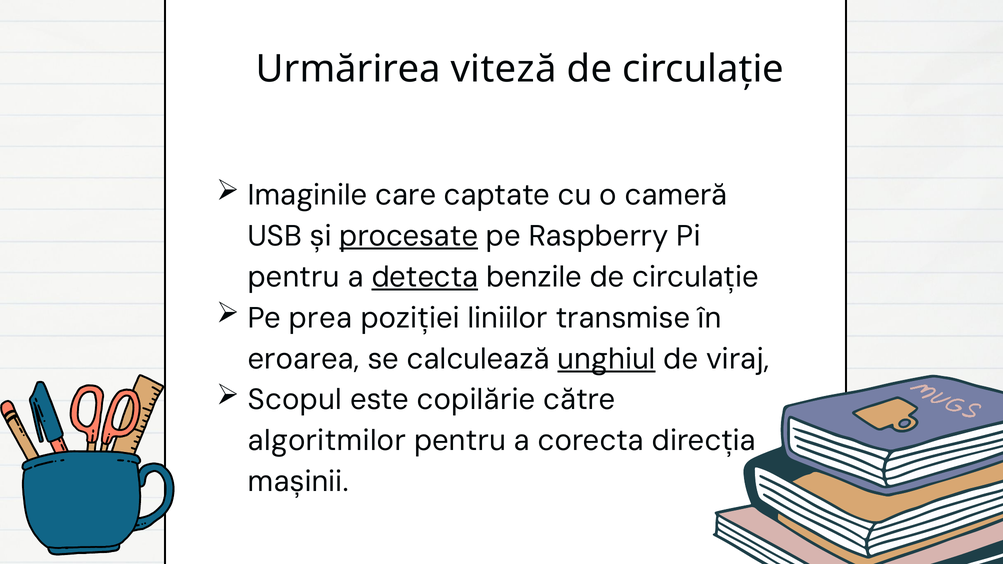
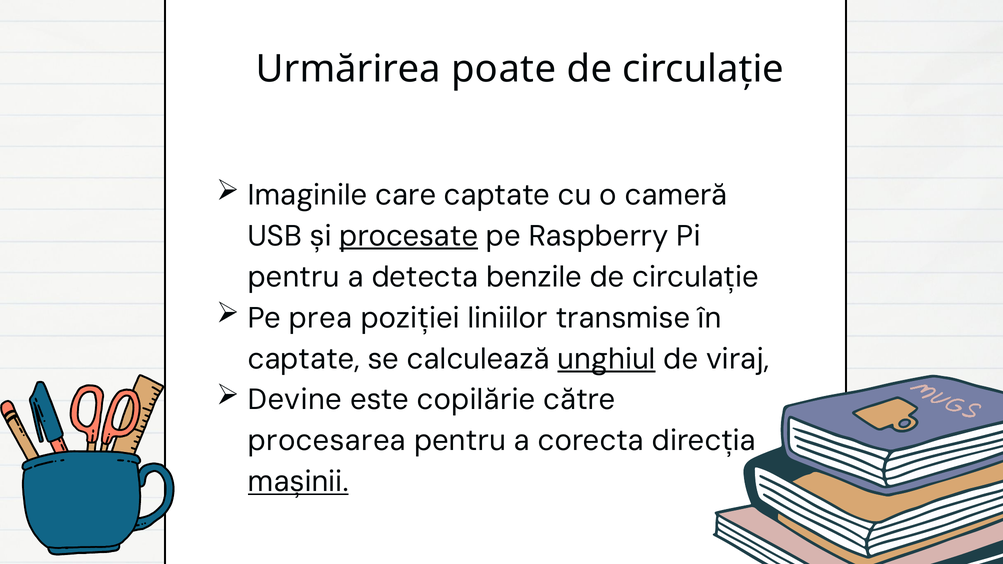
viteză: viteză -> poate (504, 69)
detecta underline: present -> none (425, 277)
eroarea: eroarea -> captate (304, 359)
Scopul: Scopul -> Devine (295, 400)
algoritmilor: algoritmilor -> procesarea (327, 441)
mașinii underline: none -> present (298, 482)
